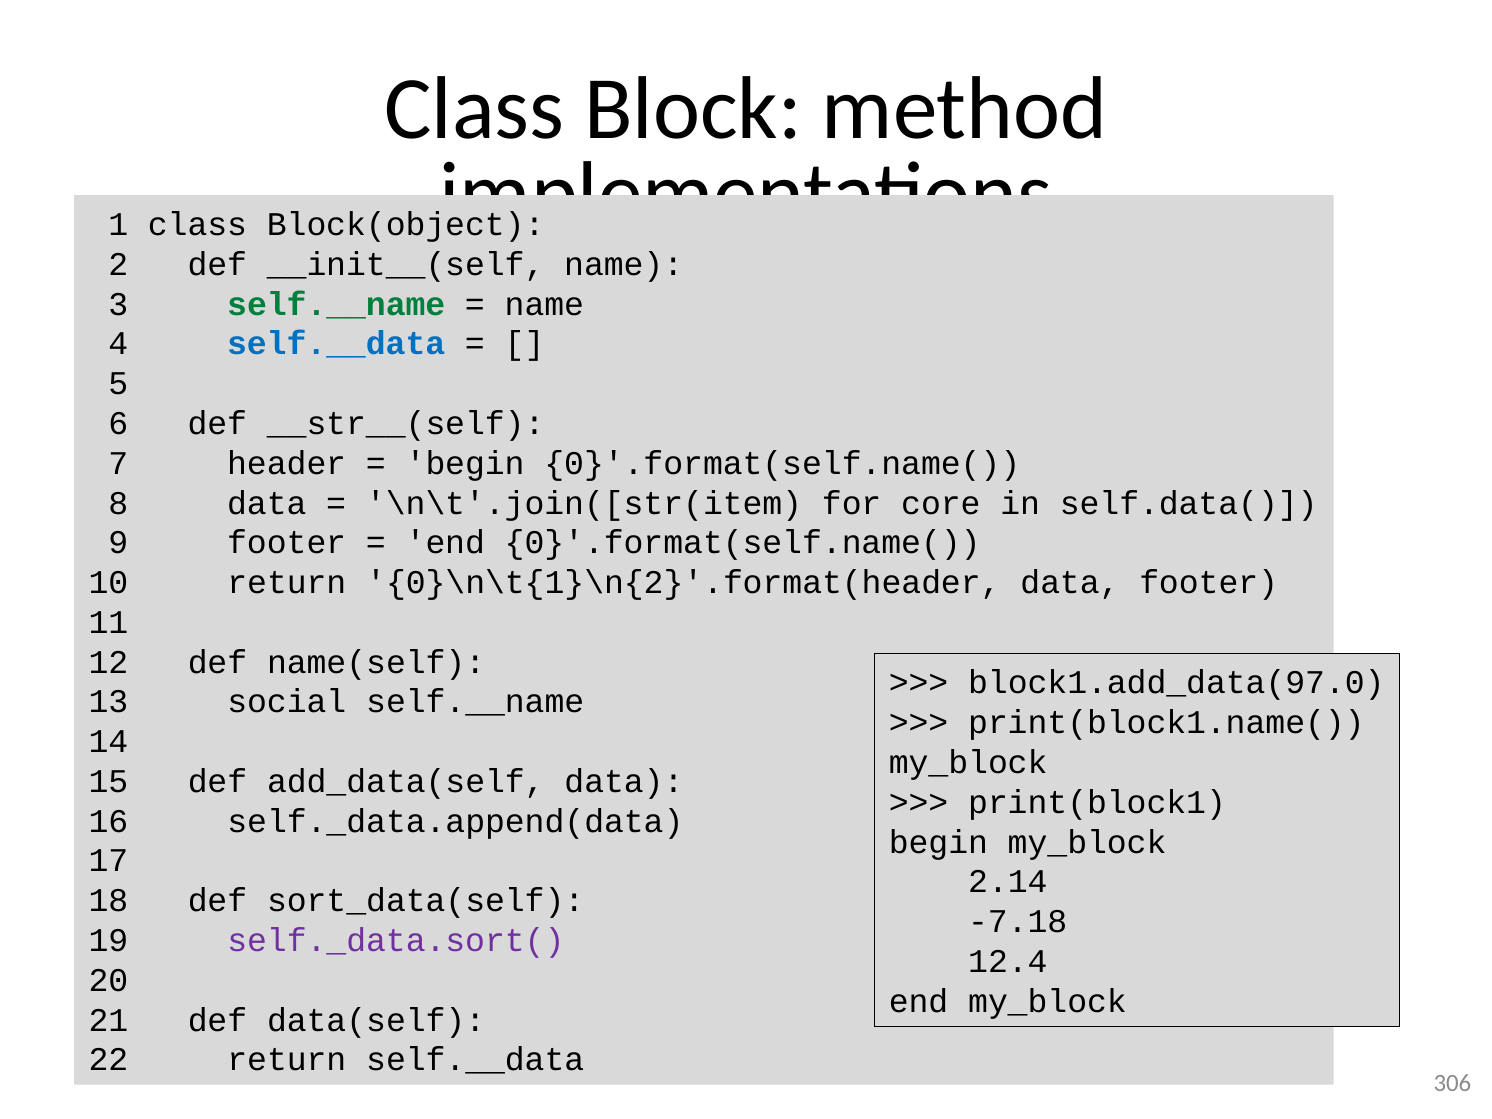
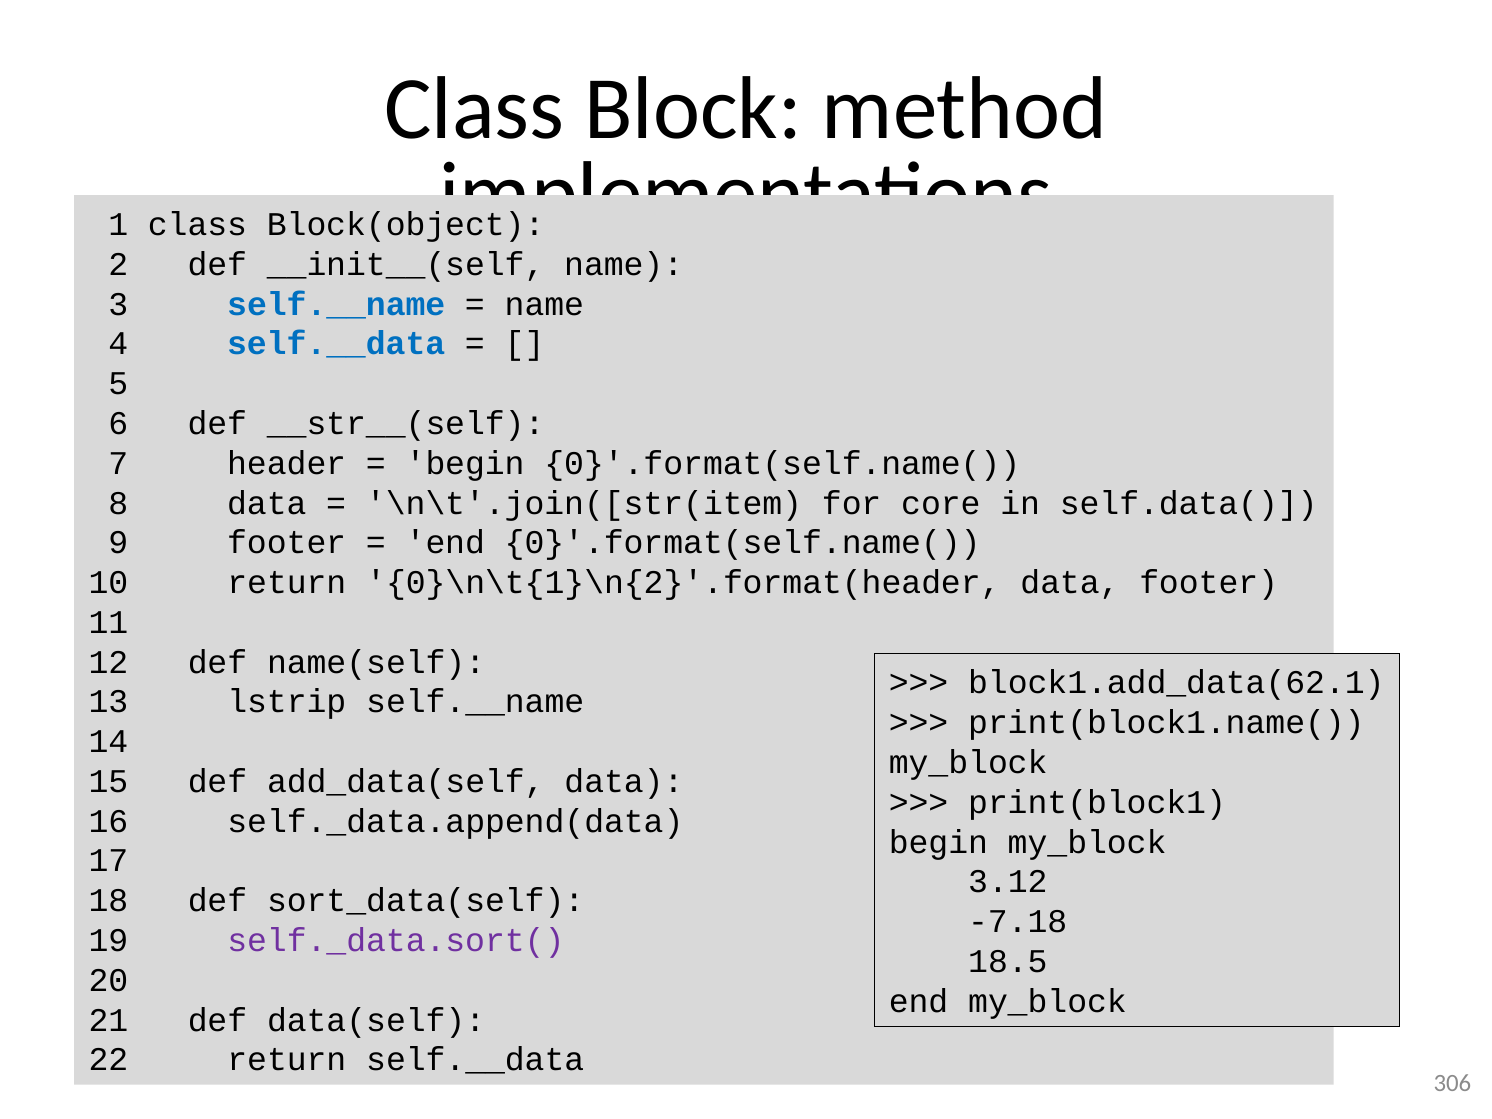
self.__name colour: green -> blue (336, 304)
block1.add_data(97.0: block1.add_data(97.0 -> block1.add_data(62.1 (1176, 683)
social: social -> lstrip (287, 702)
2.14: 2.14 -> 3.12 (1008, 882)
12.4: 12.4 -> 18.5 (1008, 961)
